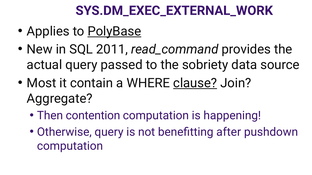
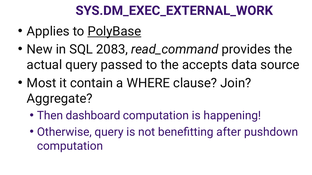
2011: 2011 -> 2083 (112, 50)
sobriety: sobriety -> accepts (205, 65)
clause underline: present -> none (195, 83)
contention: contention -> dashboard (93, 116)
